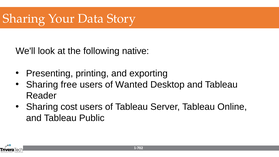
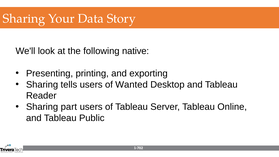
free: free -> tells (69, 85)
cost: cost -> part (69, 107)
